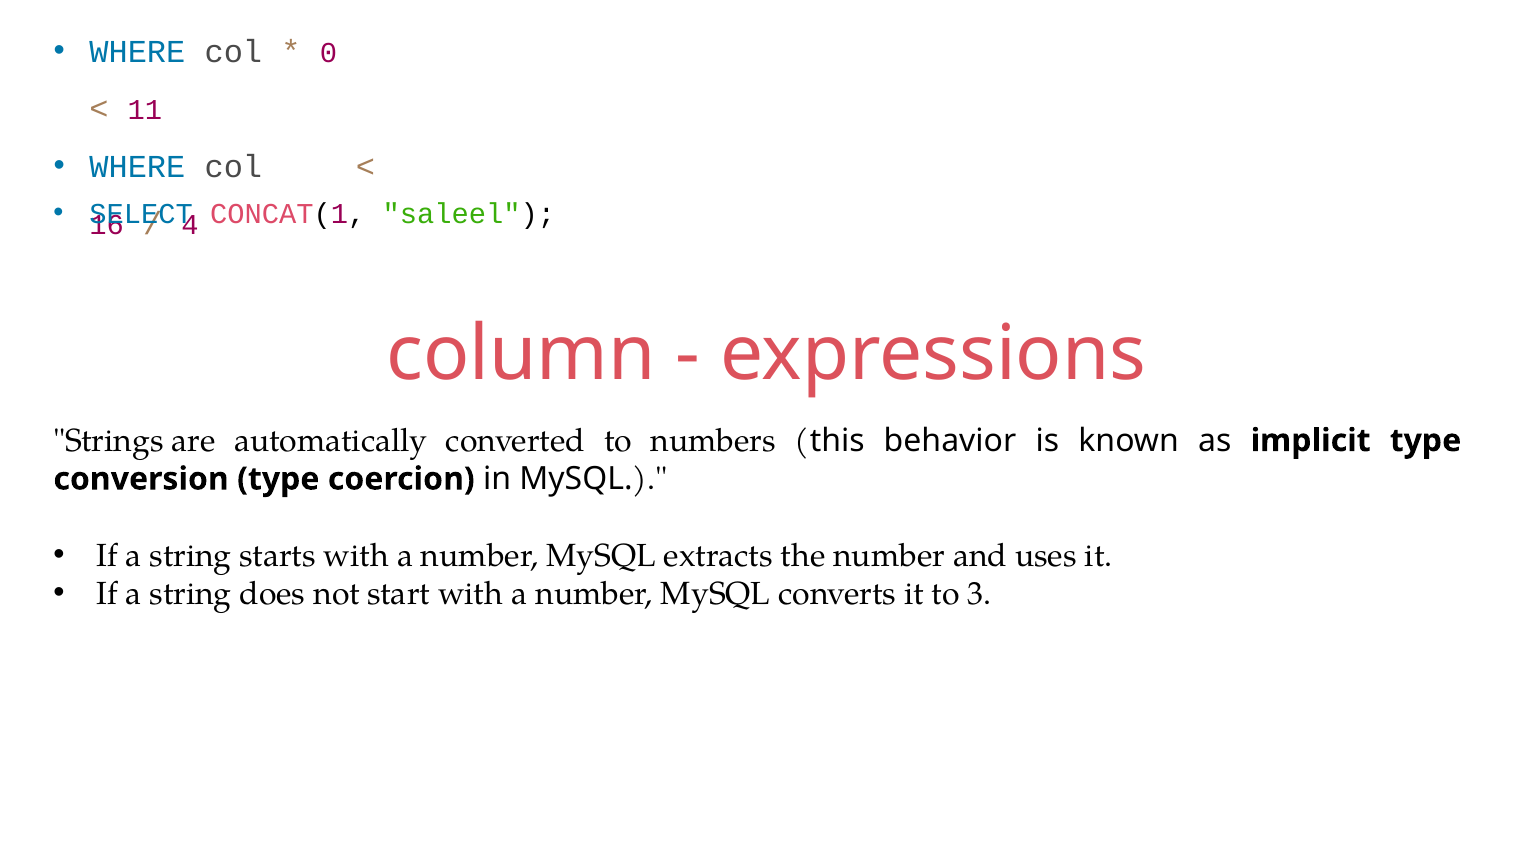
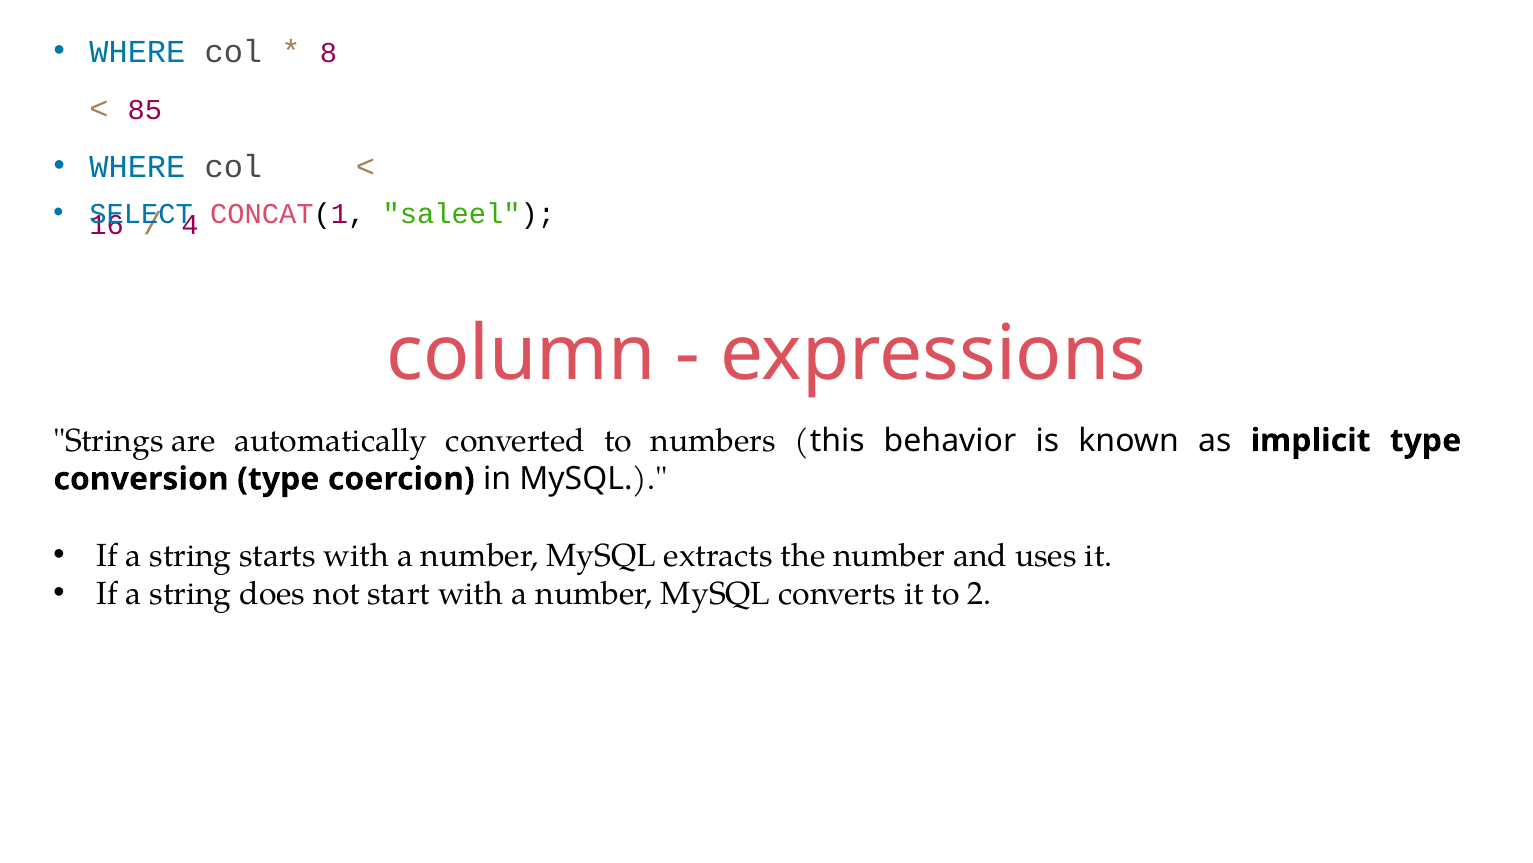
0: 0 -> 8 (328, 53)
11: 11 -> 85 (145, 110)
3: 3 -> 2 (980, 594)
